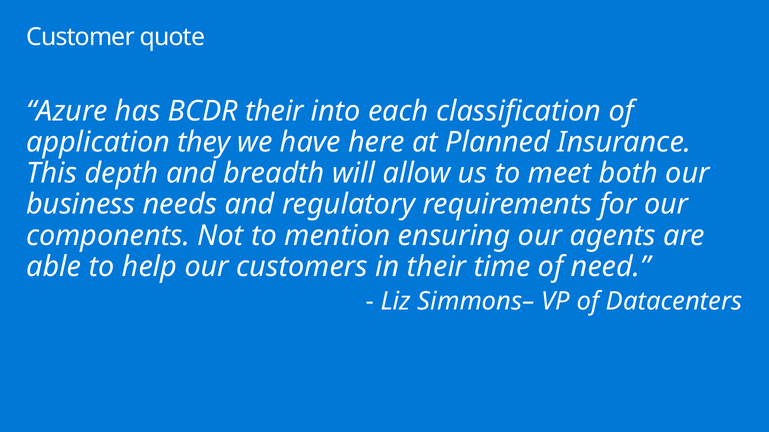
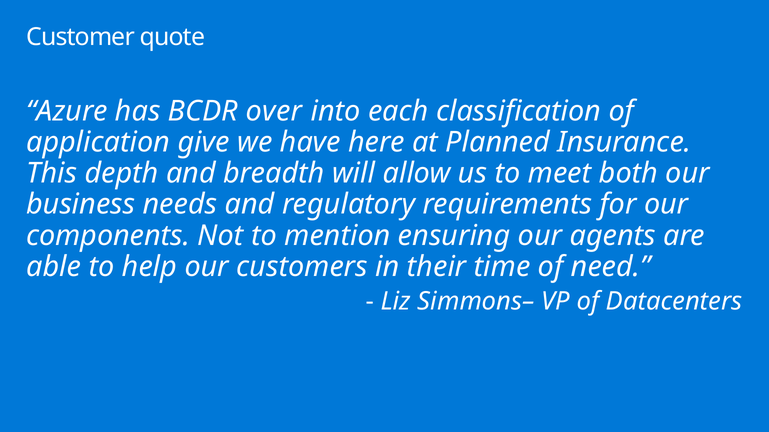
BCDR their: their -> over (274, 111)
they: they -> give (204, 142)
